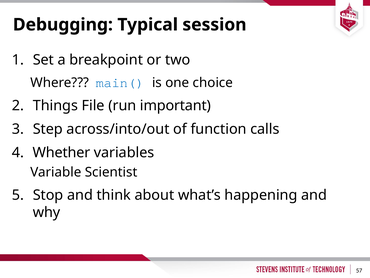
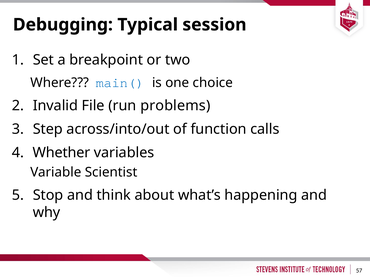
Things: Things -> Invalid (55, 105)
important: important -> problems (175, 105)
